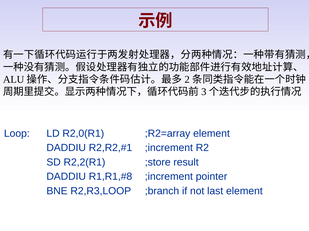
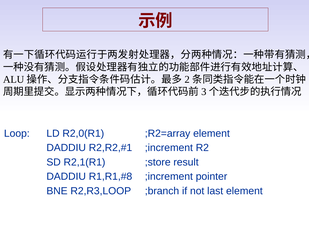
R2,2(R1: R2,2(R1 -> R2,1(R1 (84, 163)
